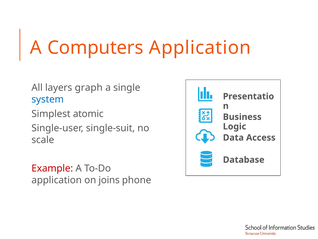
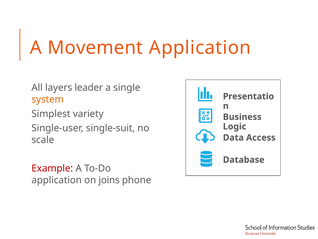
Computers: Computers -> Movement (95, 48)
graph: graph -> leader (89, 88)
system colour: blue -> orange (48, 99)
atomic: atomic -> variety (88, 114)
